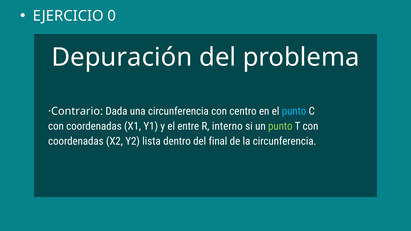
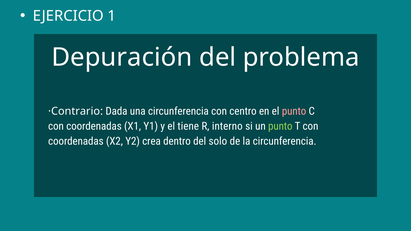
0: 0 -> 1 (112, 16)
punto colour: light blue -> pink (294, 111)
entre: entre -> tiene (188, 126)
lista: lista -> crea (152, 142)
final: final -> solo (218, 142)
